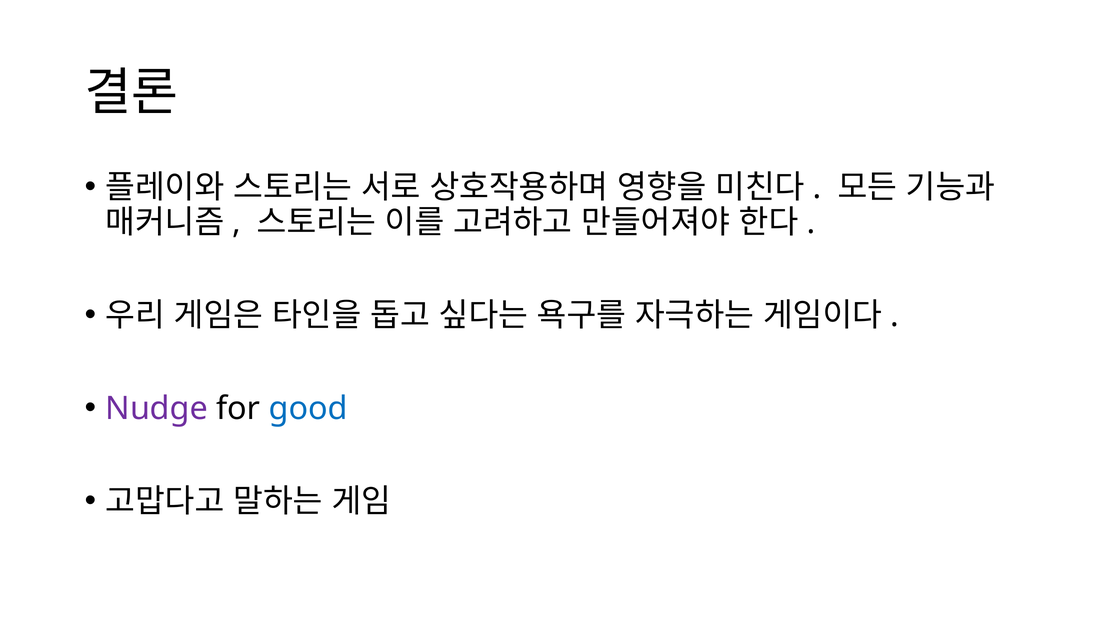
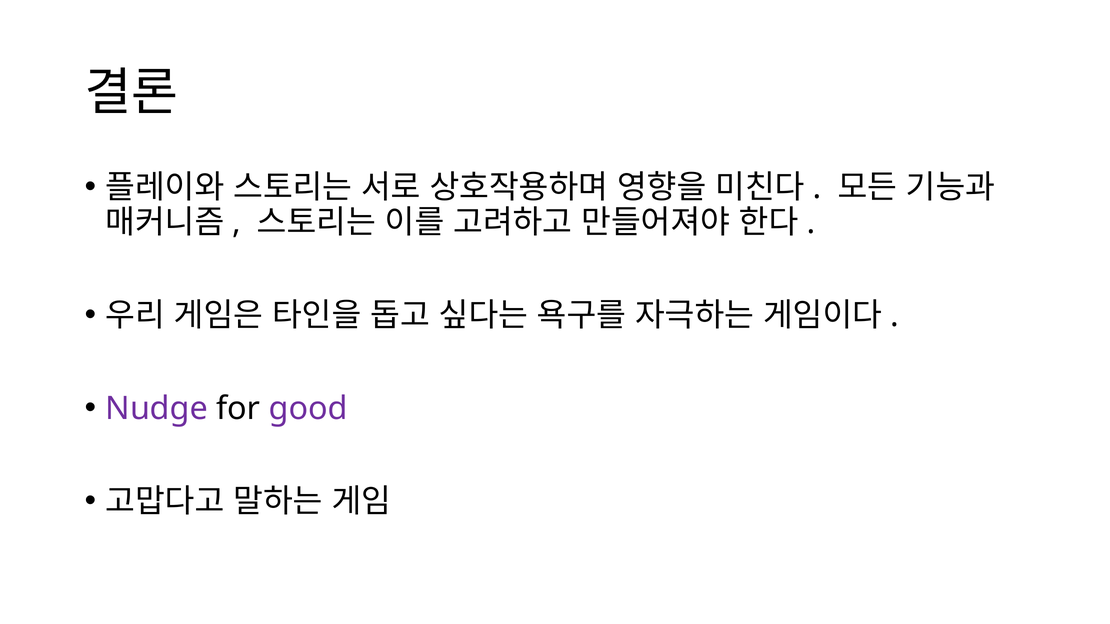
good colour: blue -> purple (308, 409)
